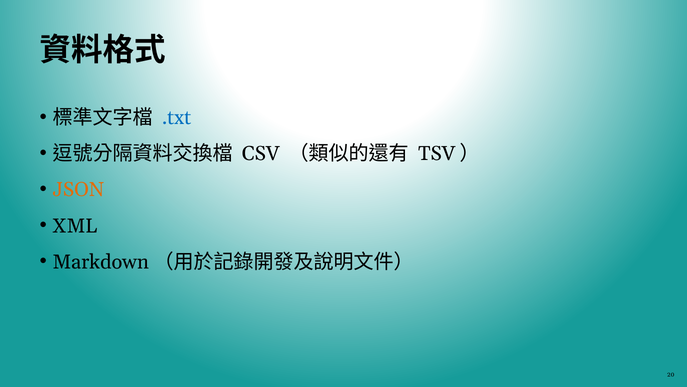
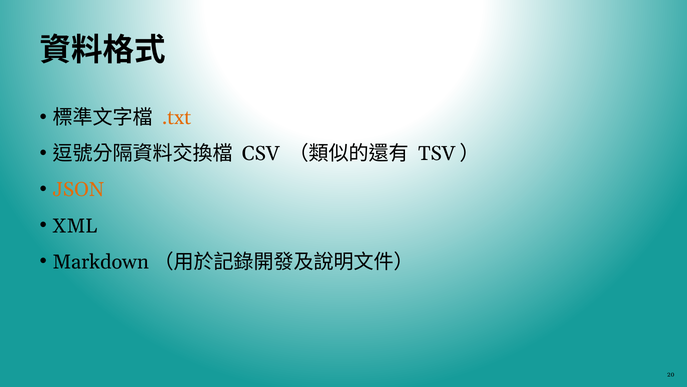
.txt colour: blue -> orange (176, 117)
